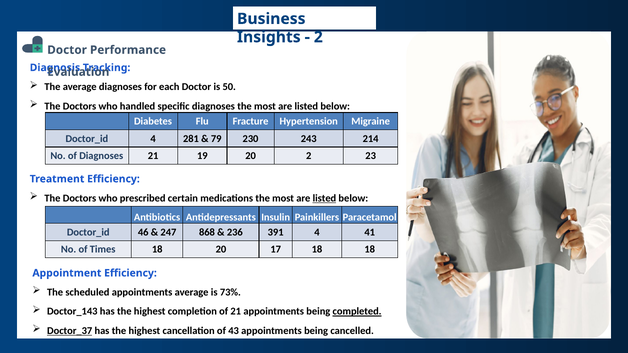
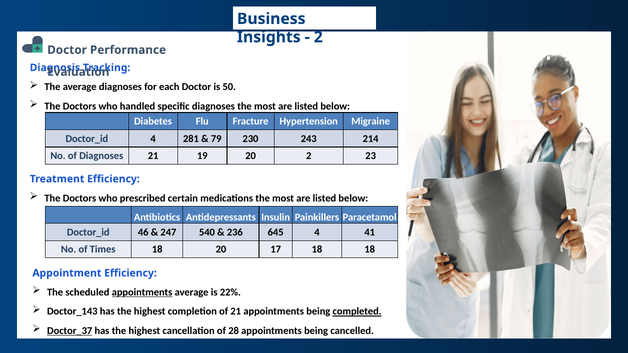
listed underline: present -> none (324, 198)
868: 868 -> 540 (207, 232)
391: 391 -> 645 (276, 232)
appointments underline: none -> present (142, 292)
73%: 73% -> 22% (230, 292)
43: 43 -> 28 (234, 331)
